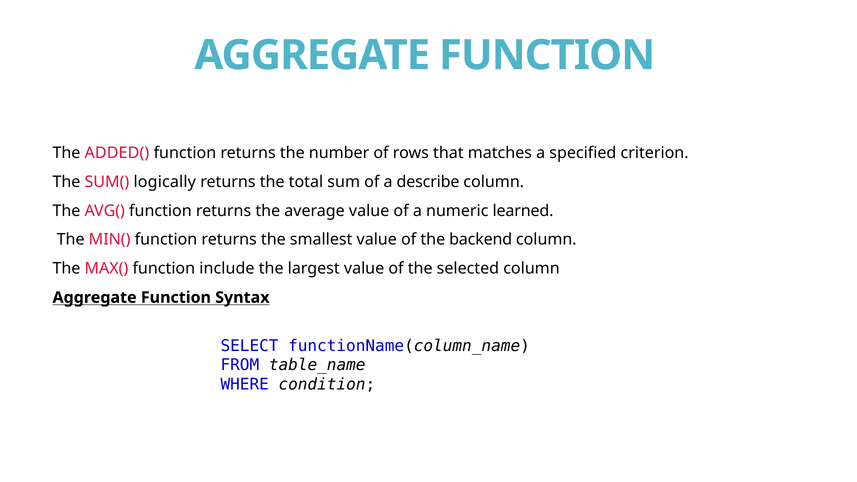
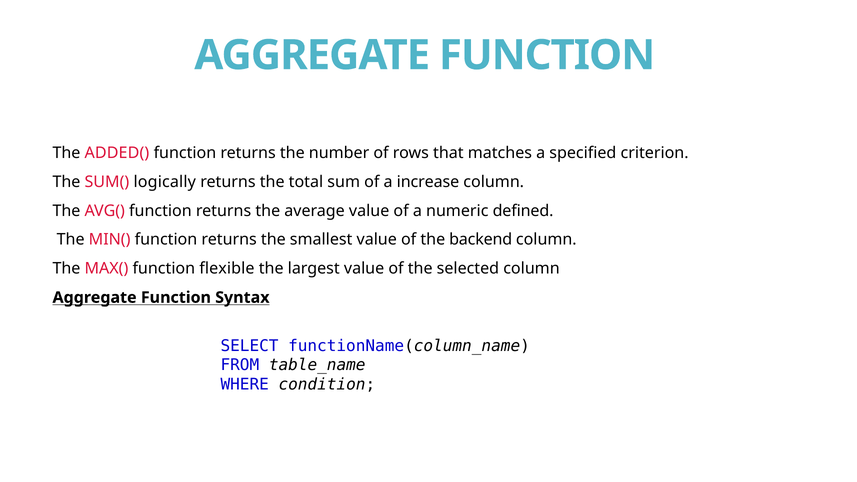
describe: describe -> increase (428, 182)
learned: learned -> defined (523, 211)
include: include -> flexible (227, 269)
